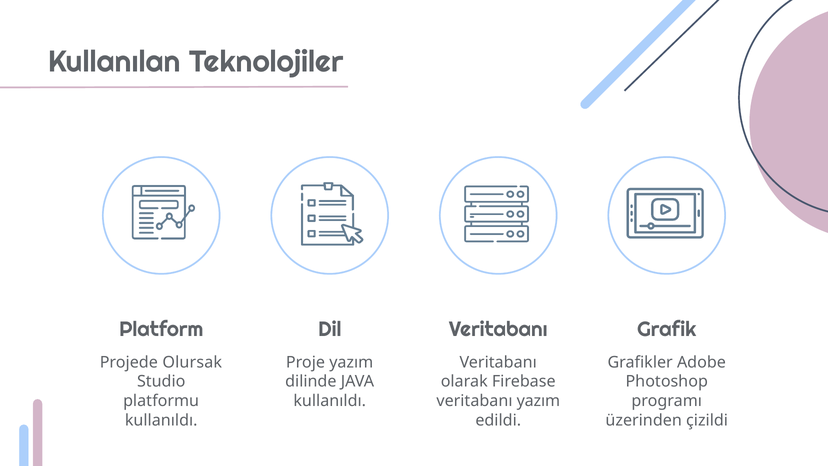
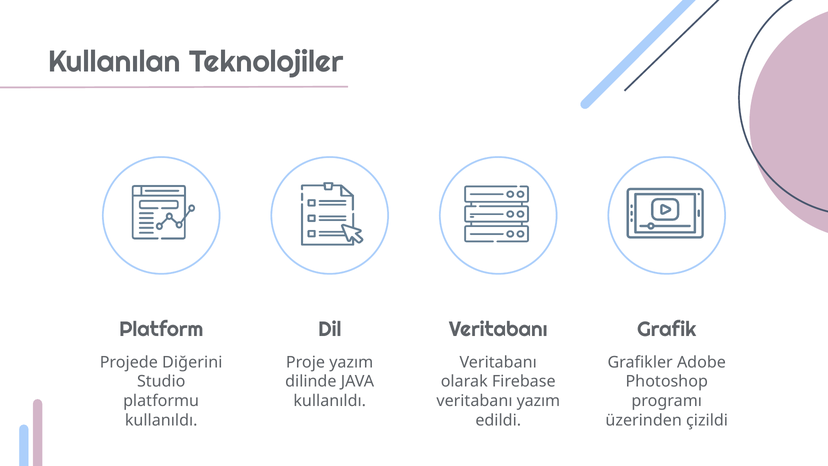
Olursak: Olursak -> Diğerini (192, 362)
